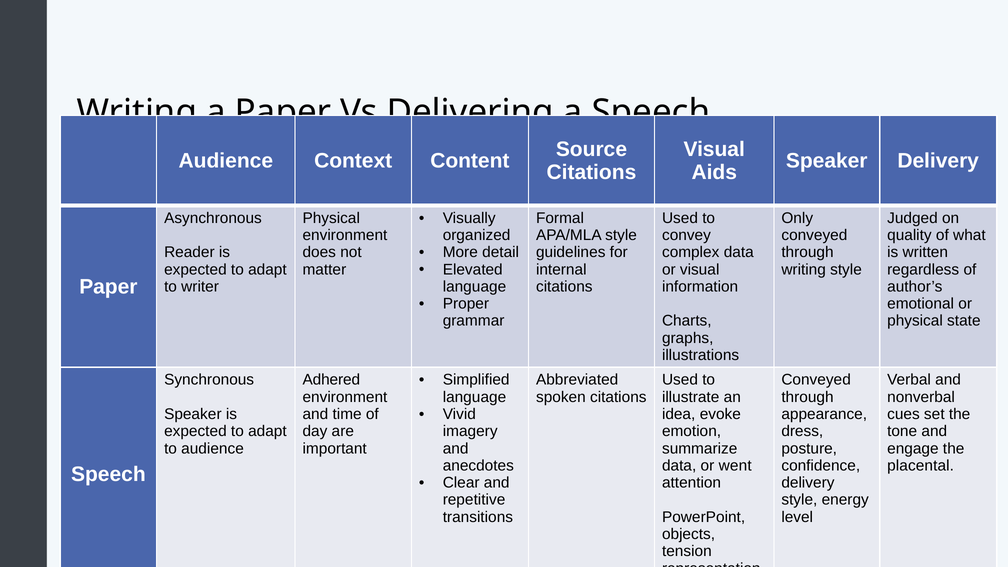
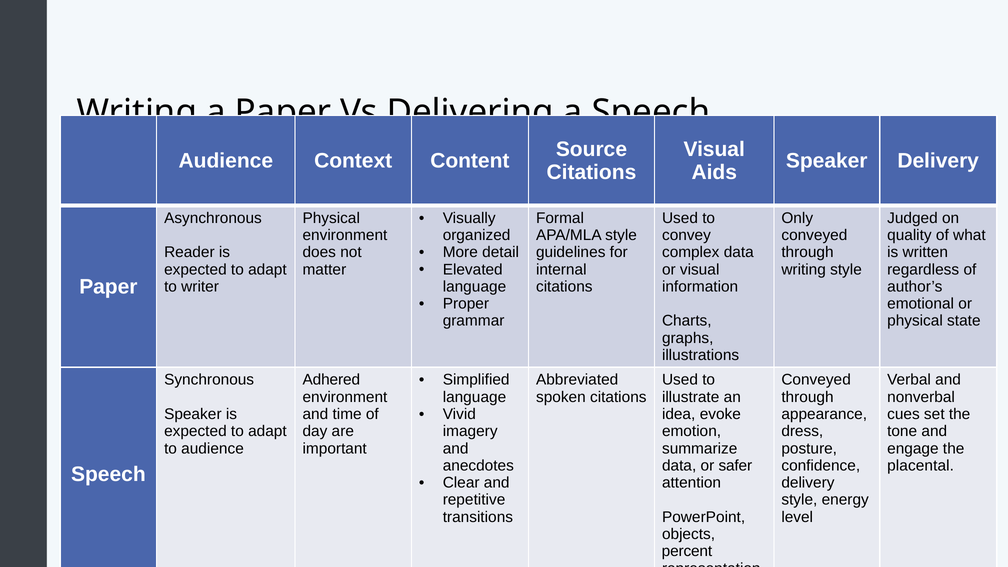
went: went -> safer (735, 466)
tension: tension -> percent (687, 551)
